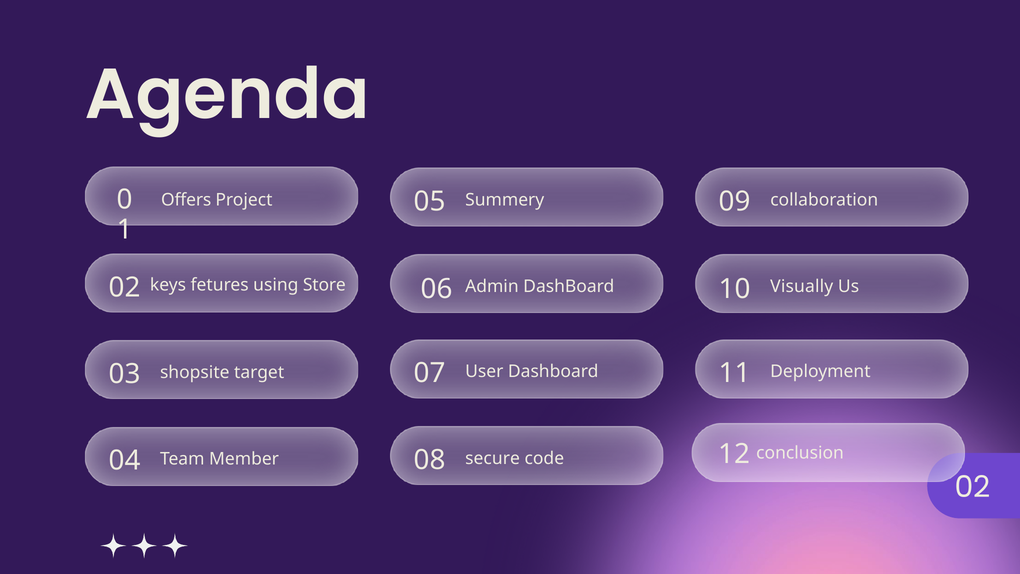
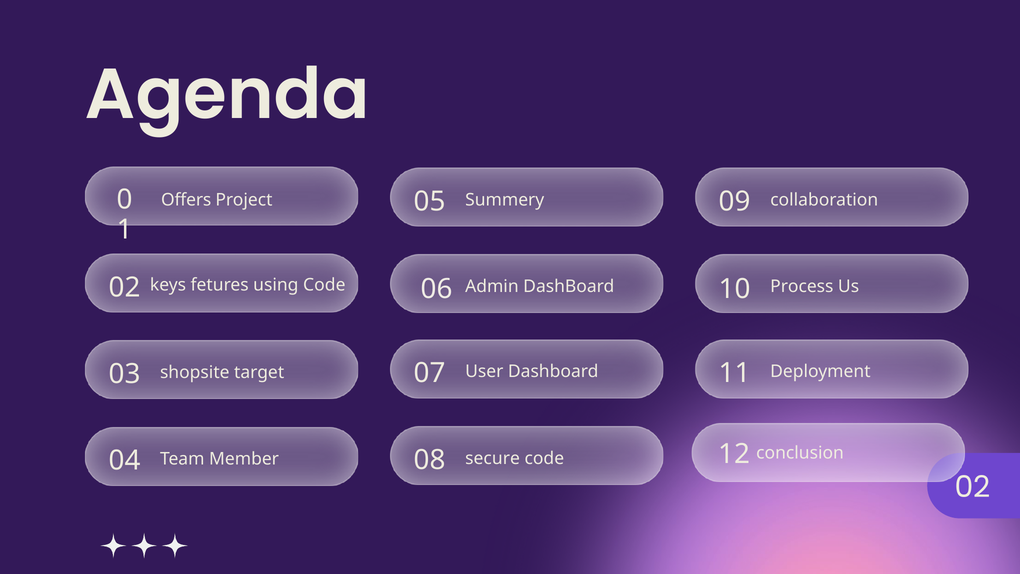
using Store: Store -> Code (324, 285)
Visually: Visually -> Process (802, 286)
